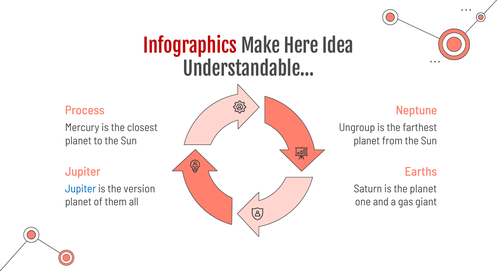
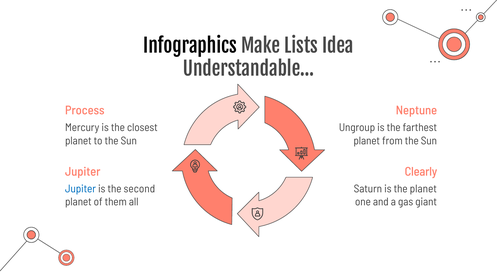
Infographics colour: red -> black (190, 47)
Here: Here -> Lists (301, 47)
Earths: Earths -> Clearly (421, 172)
version: version -> second (139, 189)
